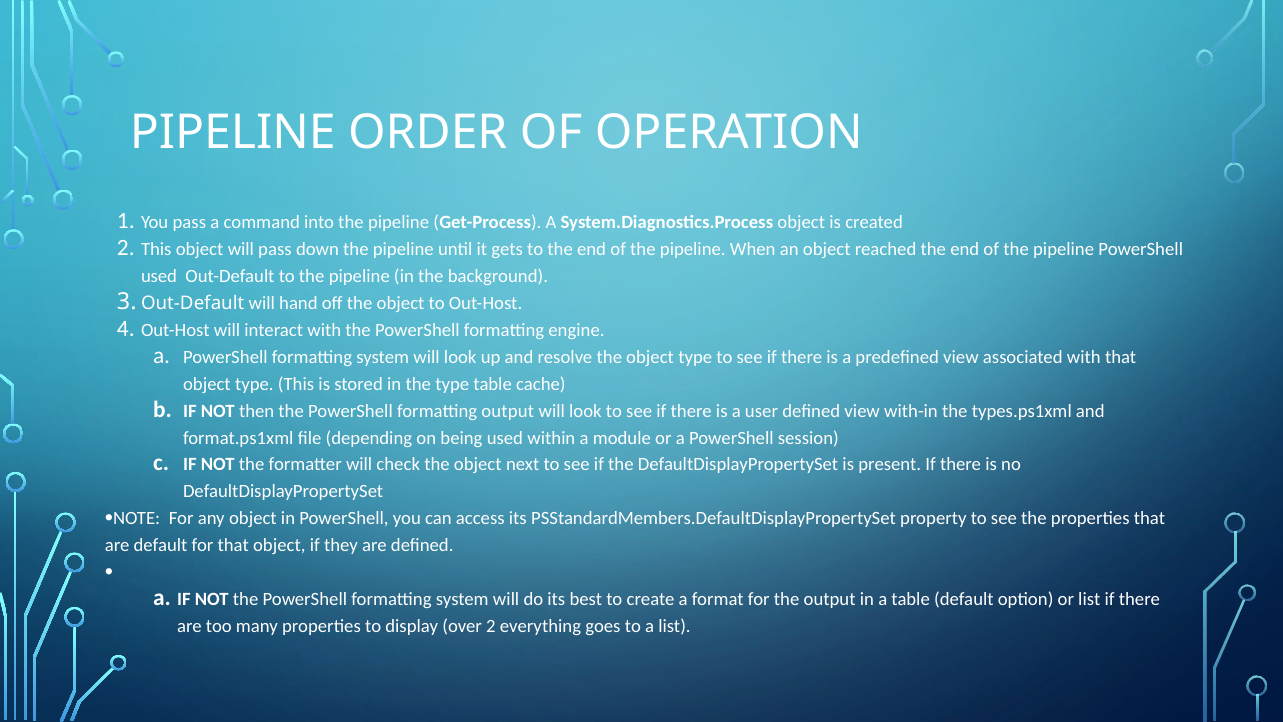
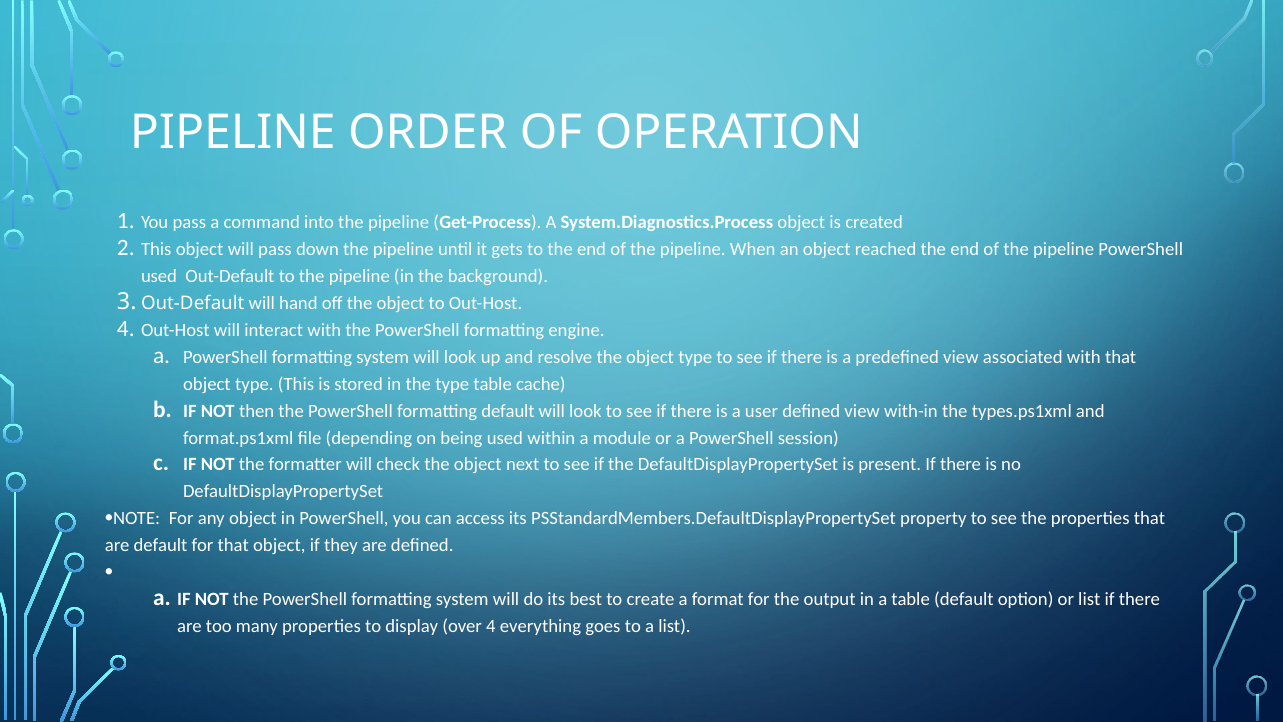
formatting output: output -> default (508, 411)
over 2: 2 -> 4 (491, 626)
